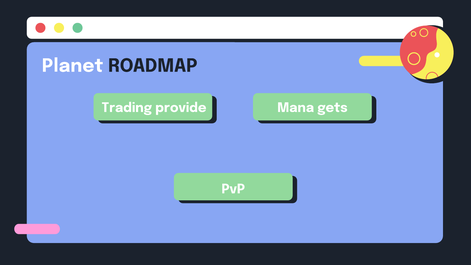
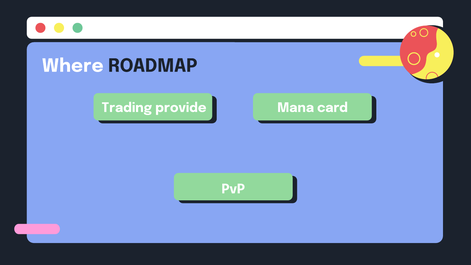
Planet: Planet -> Where (73, 66)
gets: gets -> card (333, 108)
